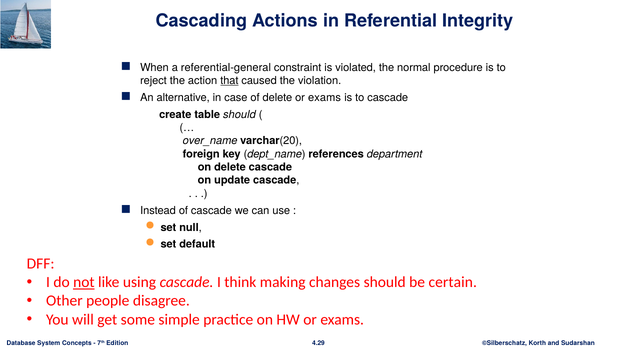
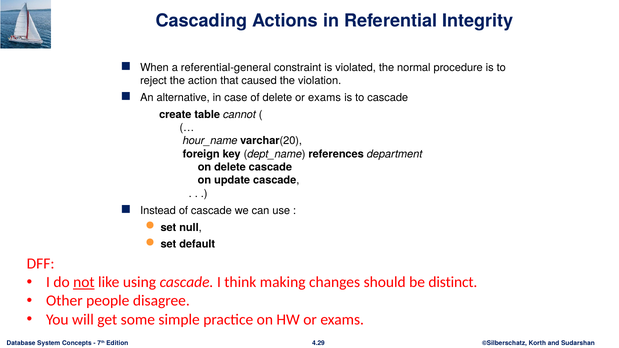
that underline: present -> none (229, 81)
table should: should -> cannot (239, 115)
over_name: over_name -> hour_name (210, 141)
certain: certain -> distinct (453, 282)
